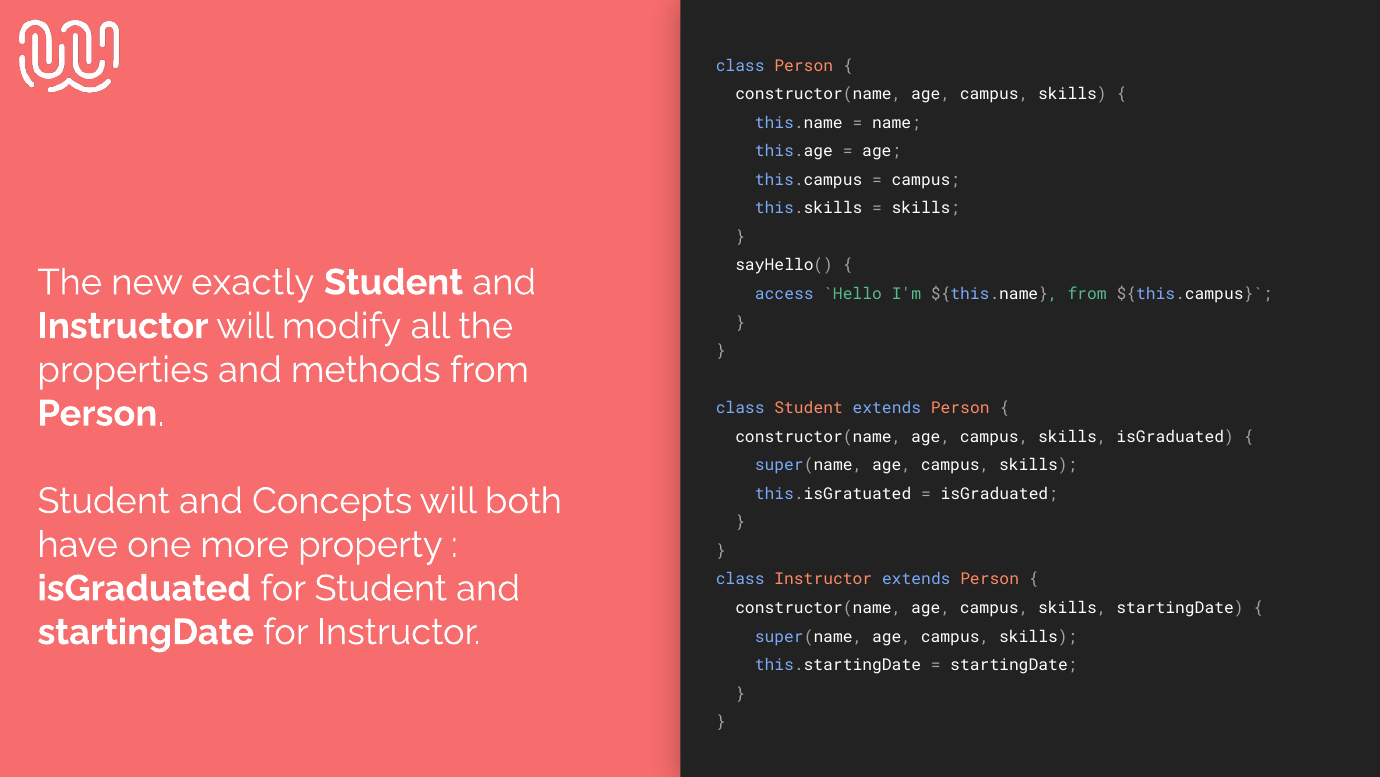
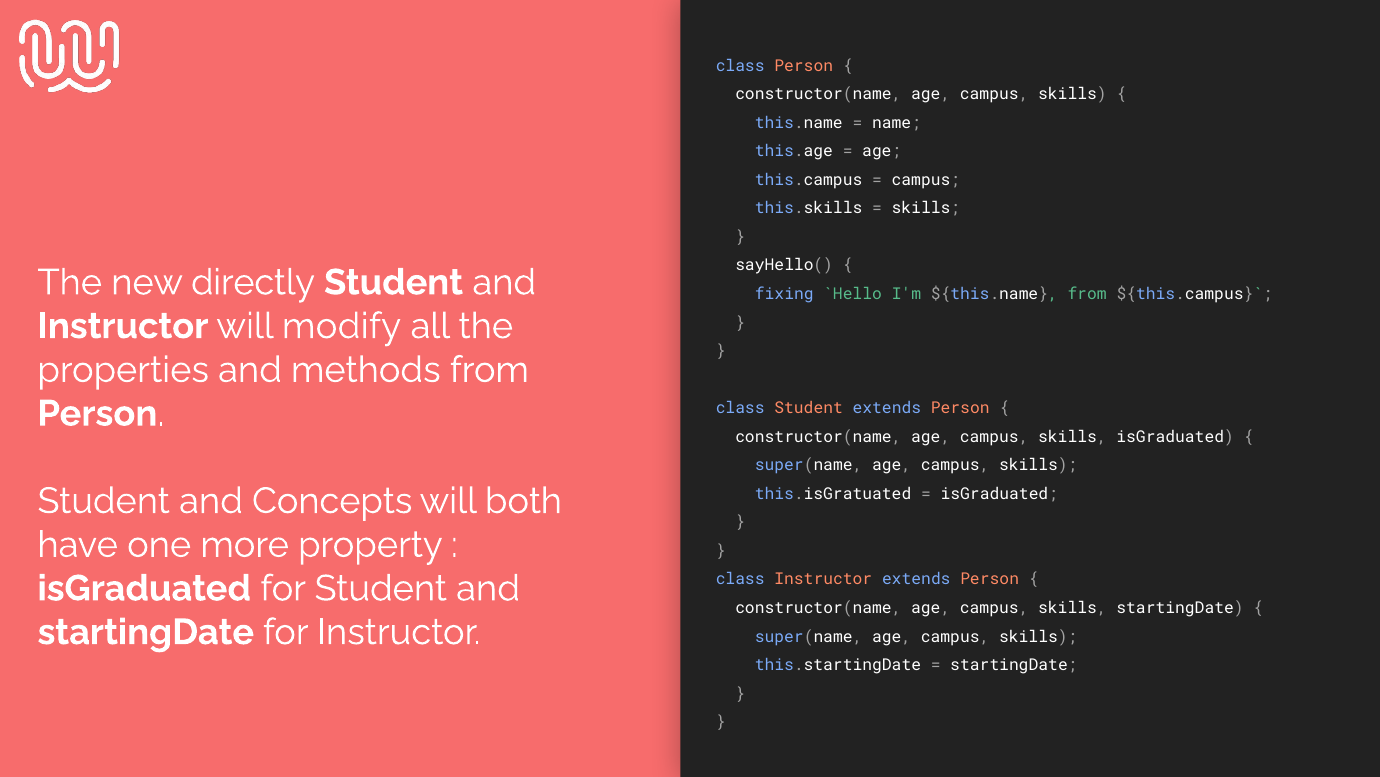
exactly: exactly -> directly (253, 282)
access: access -> fixing (784, 294)
